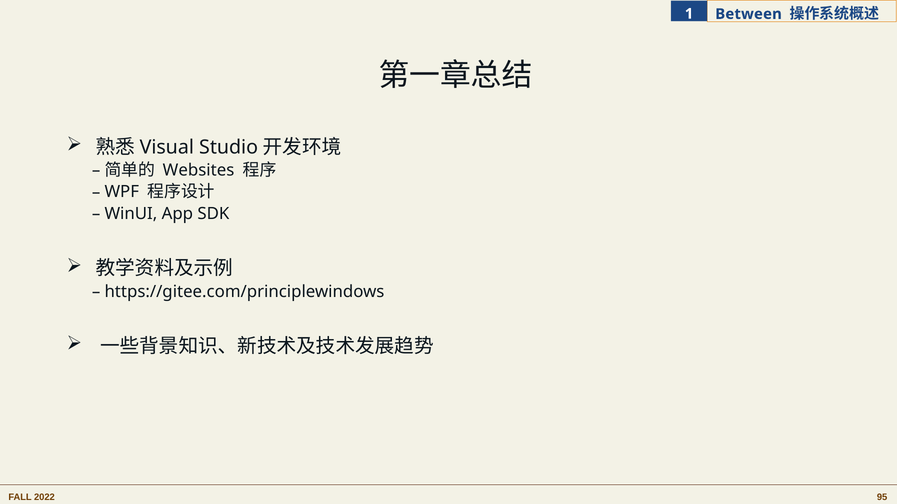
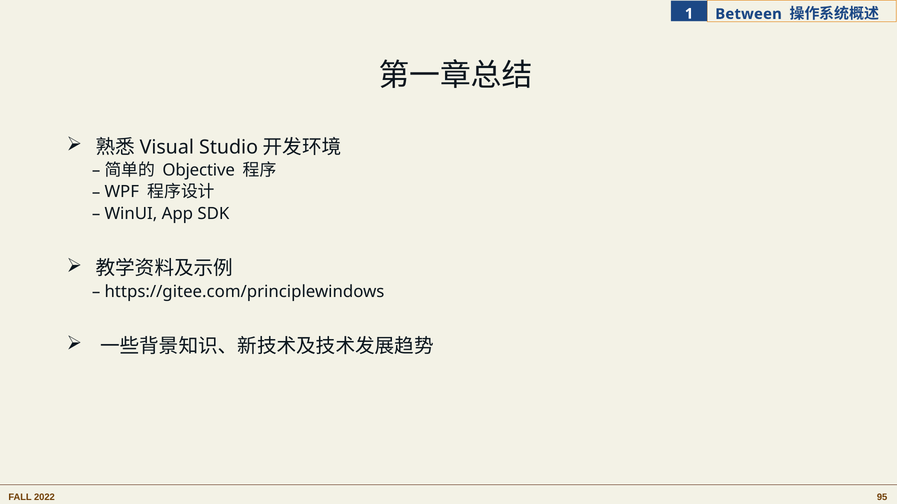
Websites: Websites -> Objective (199, 171)
